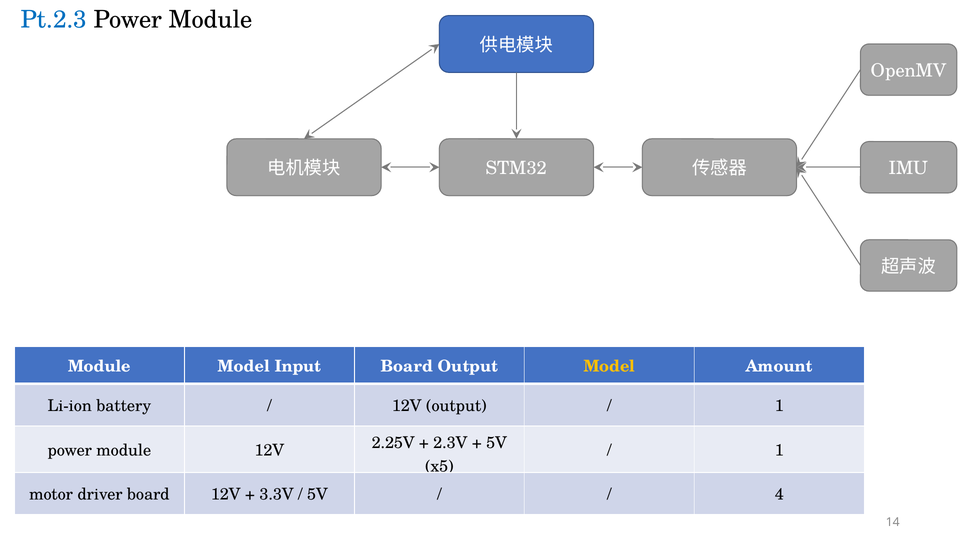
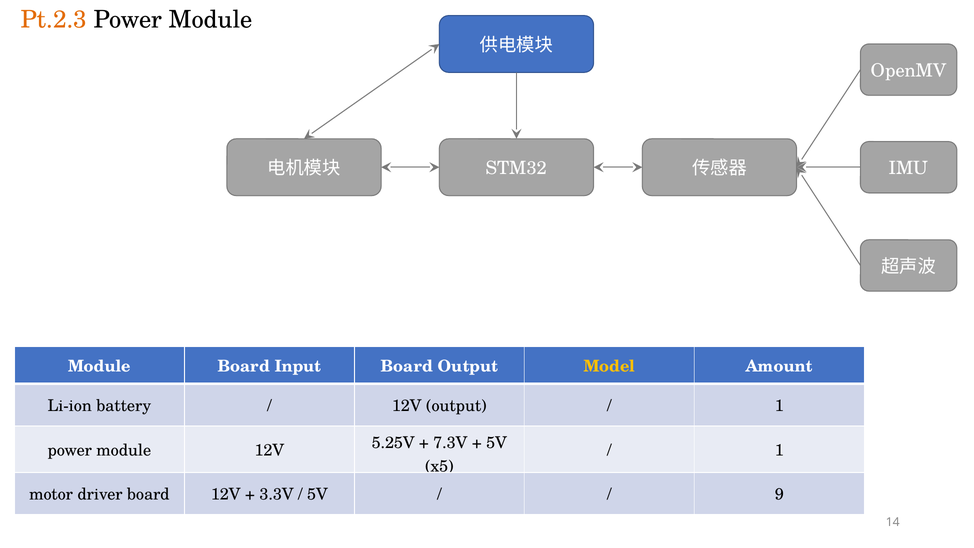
Pt.2.3 colour: blue -> orange (54, 20)
Module Model: Model -> Board (244, 366)
2.25V: 2.25V -> 5.25V (393, 443)
2.3V: 2.3V -> 7.3V (450, 443)
4: 4 -> 9 (779, 494)
